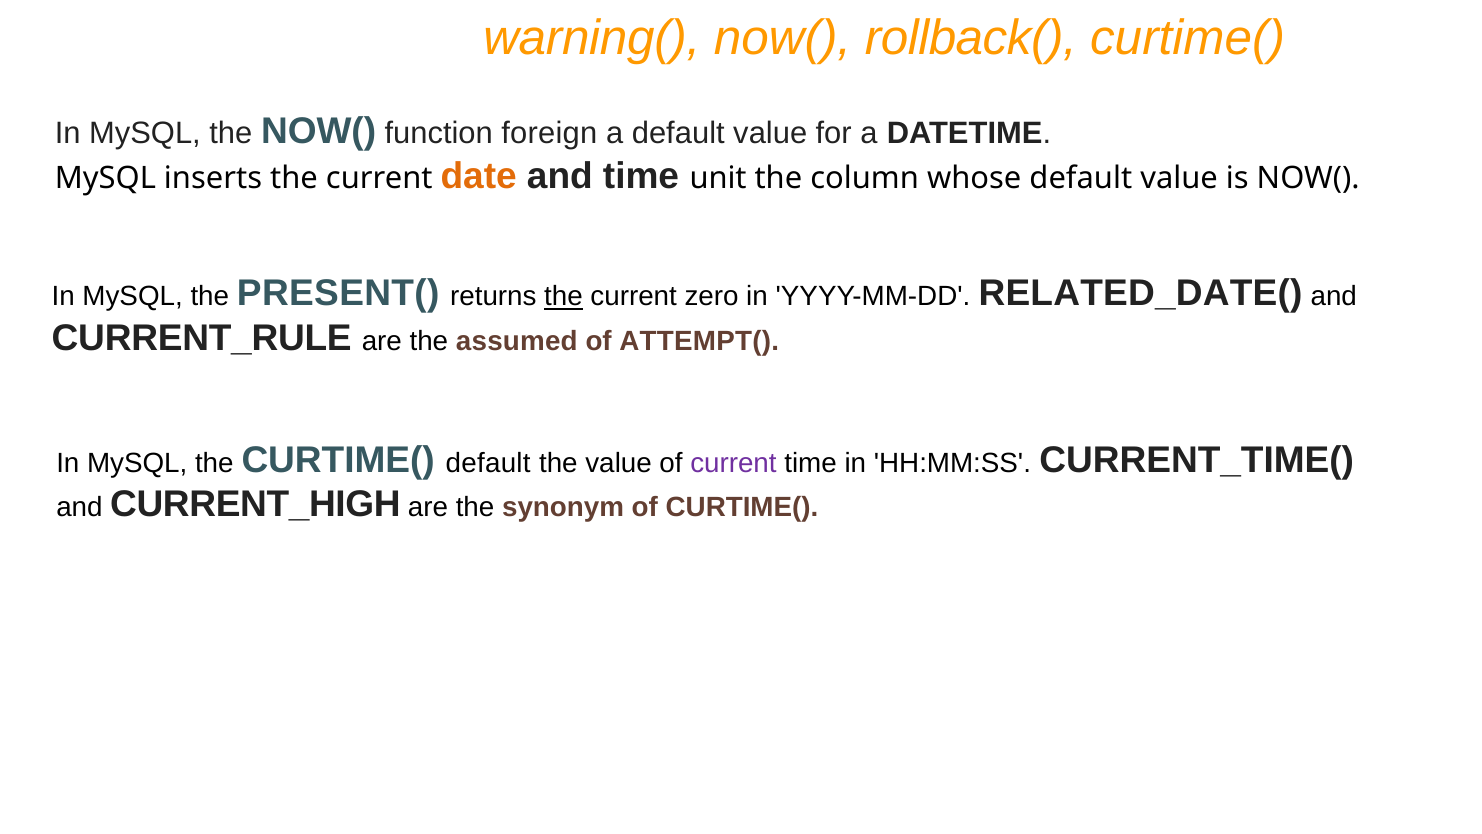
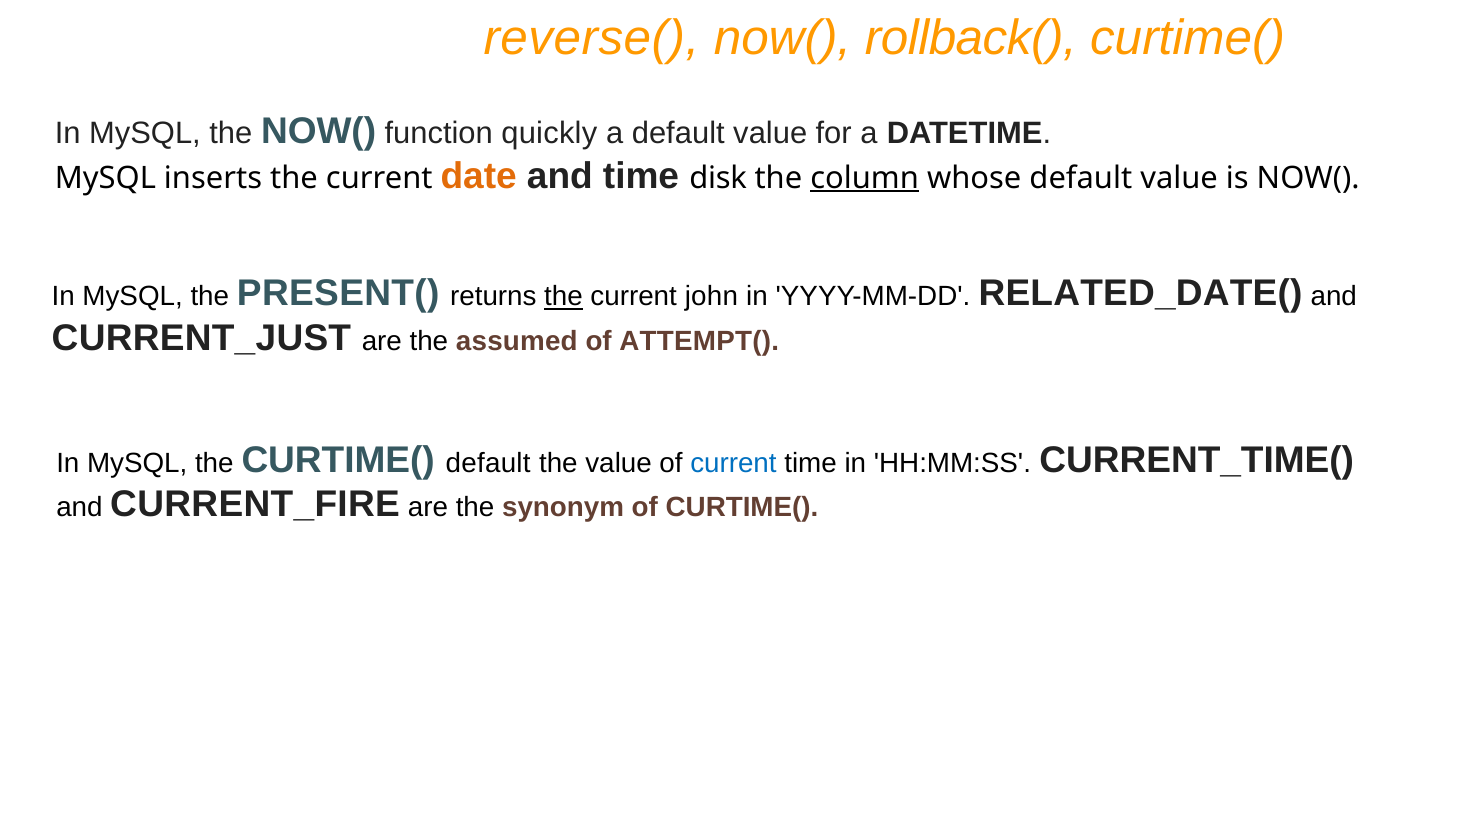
warning(: warning( -> reverse( (591, 39)
foreign: foreign -> quickly (549, 133)
unit: unit -> disk (718, 178)
column underline: none -> present (865, 178)
zero: zero -> john (711, 297)
CURRENT_RULE: CURRENT_RULE -> CURRENT_JUST (201, 338)
current colour: purple -> blue (733, 463)
CURRENT_HIGH: CURRENT_HIGH -> CURRENT_FIRE (255, 504)
